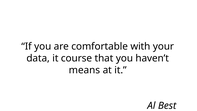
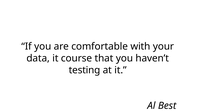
means: means -> testing (85, 70)
